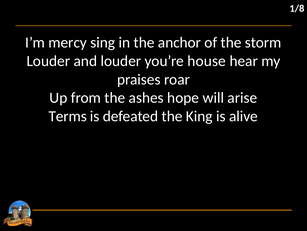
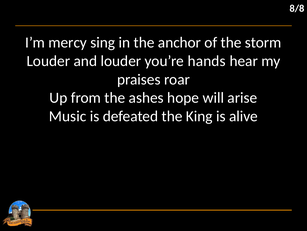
1/8: 1/8 -> 8/8 (297, 8)
house: house -> hands (207, 61)
Terms: Terms -> Music (68, 116)
